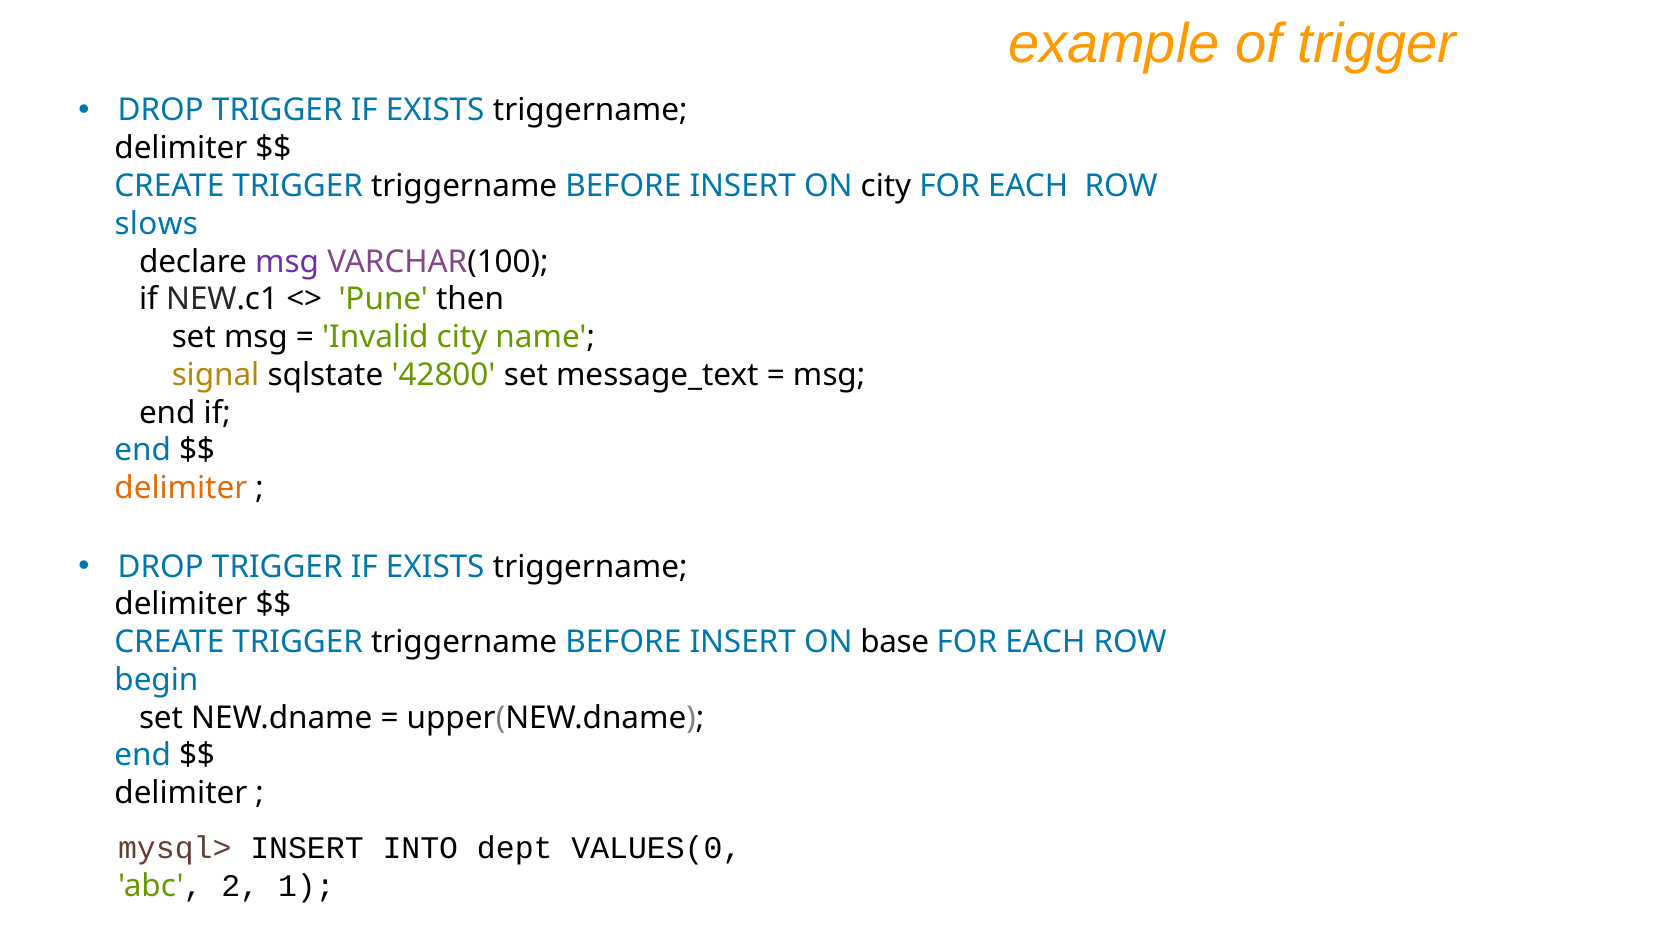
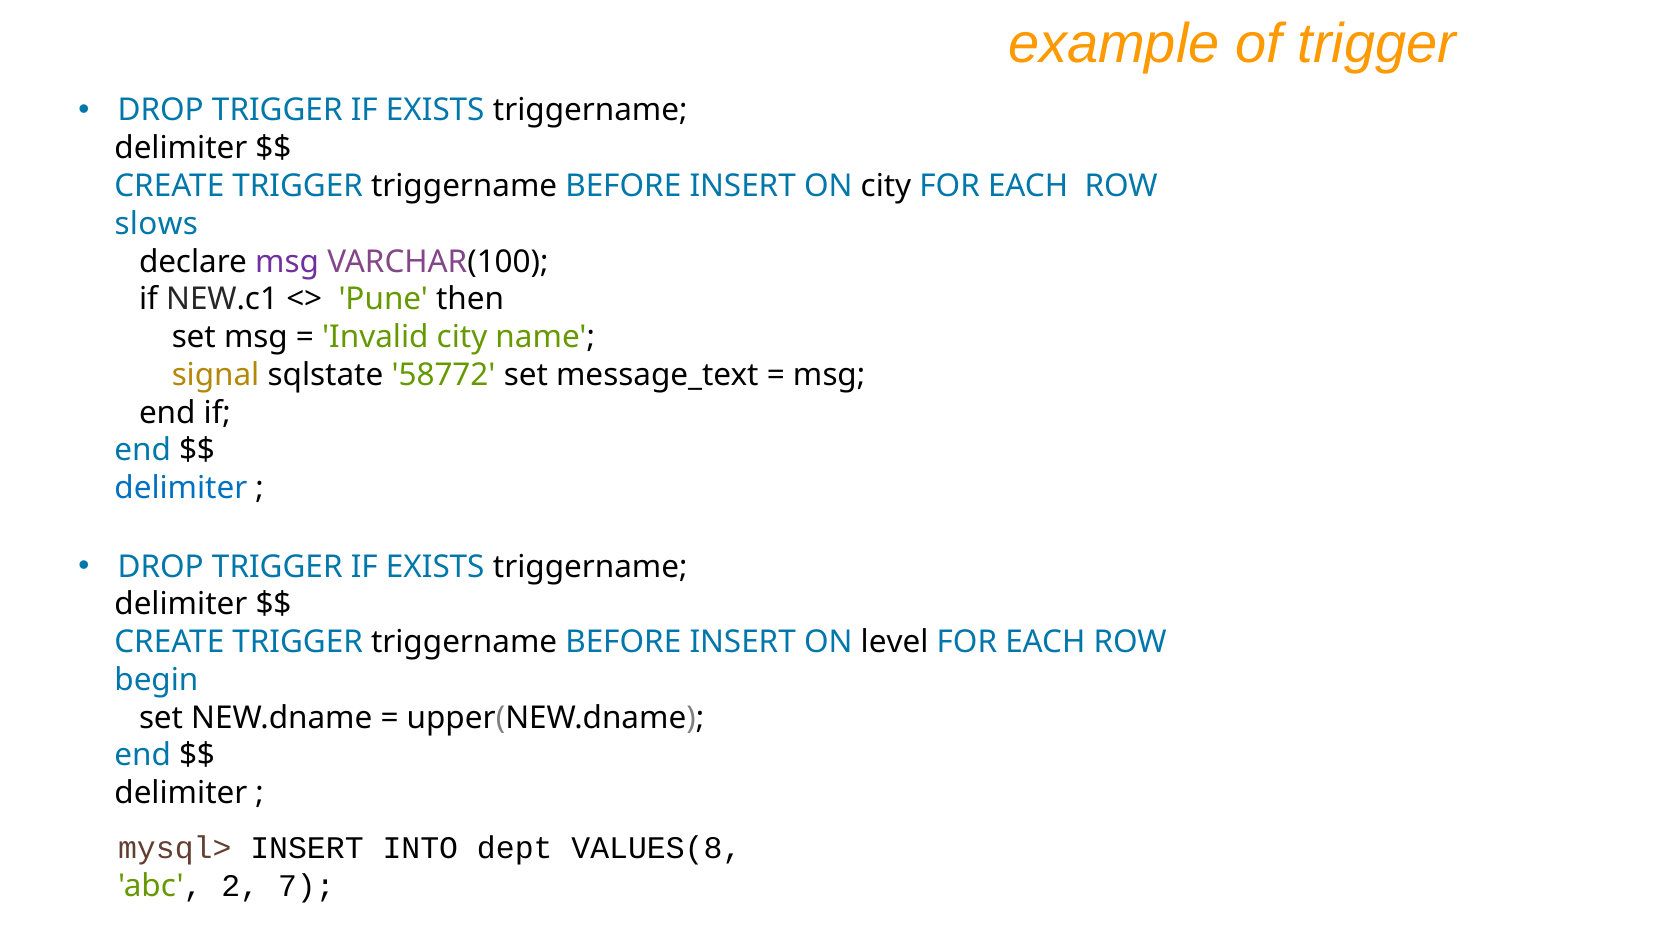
42800: 42800 -> 58772 (444, 375)
delimiter colour: orange -> blue (181, 488)
base: base -> level (895, 642)
VALUES(0: VALUES(0 -> VALUES(8 (656, 849)
1: 1 -> 7 (306, 887)
